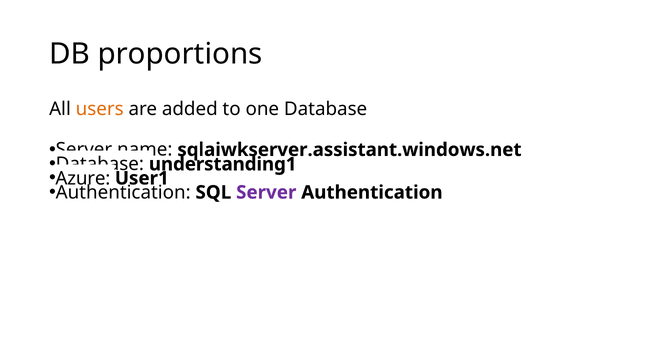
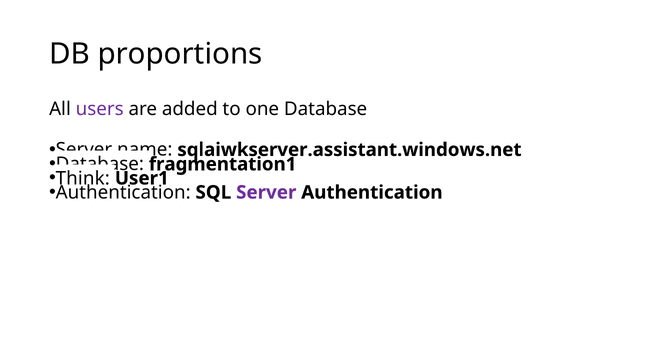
users colour: orange -> purple (100, 109)
understanding1: understanding1 -> fragmentation1 (223, 164)
Azure: Azure -> Think (83, 178)
